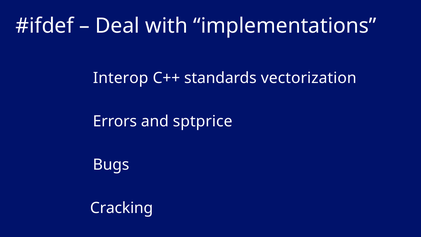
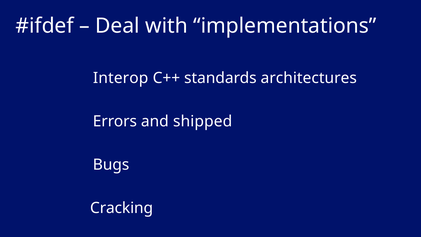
vectorization: vectorization -> architectures (309, 78)
sptprice: sptprice -> shipped (203, 121)
